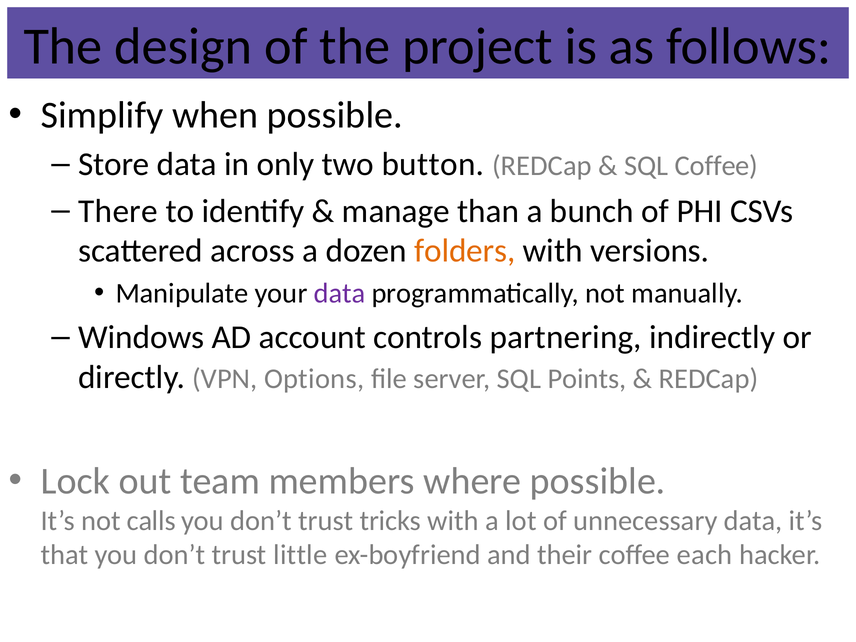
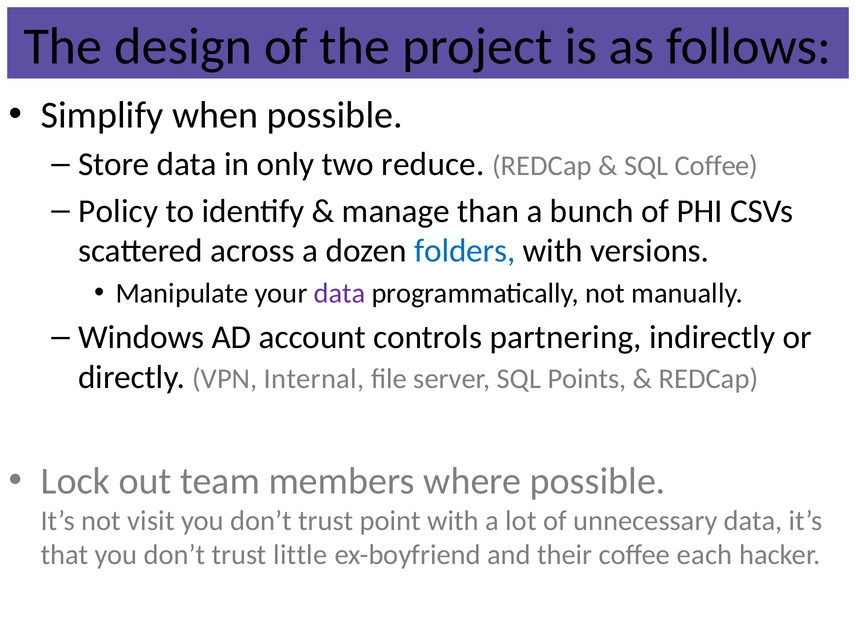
button: button -> reduce (433, 164)
There: There -> Policy (118, 211)
folders colour: orange -> blue (465, 251)
Options: Options -> Internal (314, 379)
calls: calls -> visit (151, 521)
tricks: tricks -> point (390, 521)
